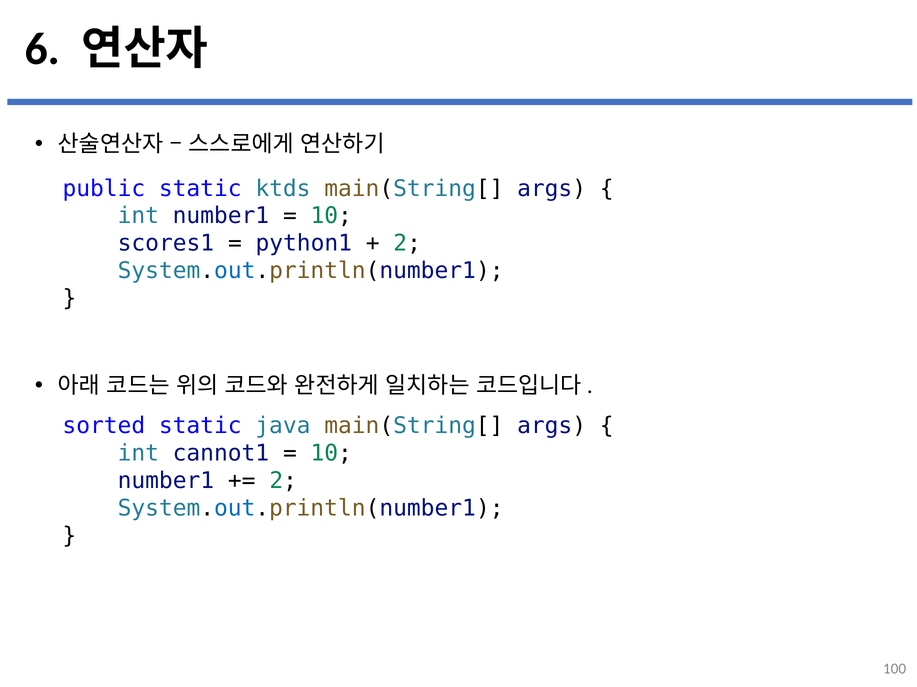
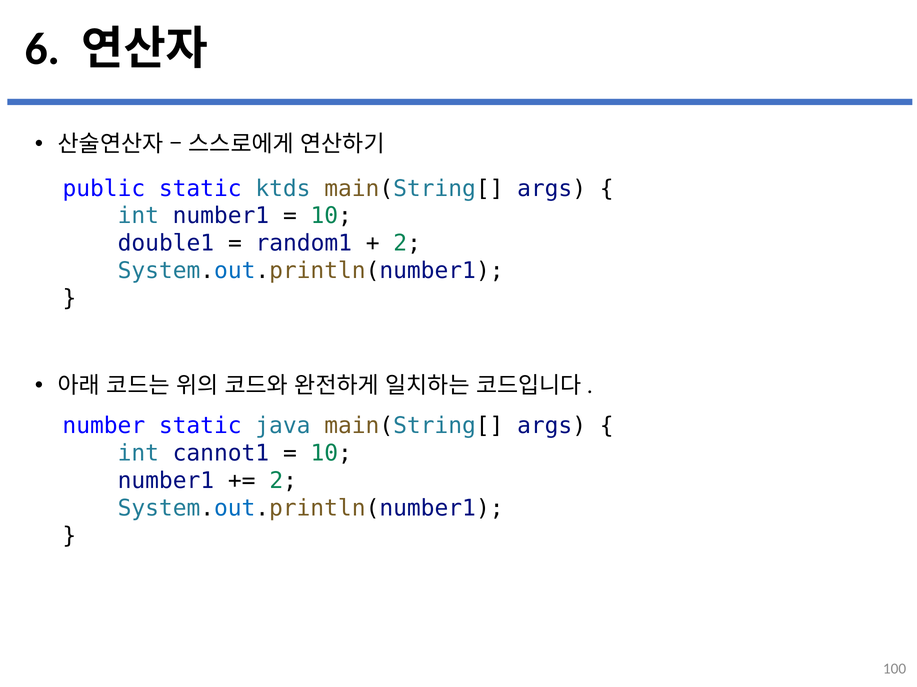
scores1: scores1 -> double1 (166, 244)
python1: python1 -> random1 (304, 244)
sorted: sorted -> number (104, 426)
